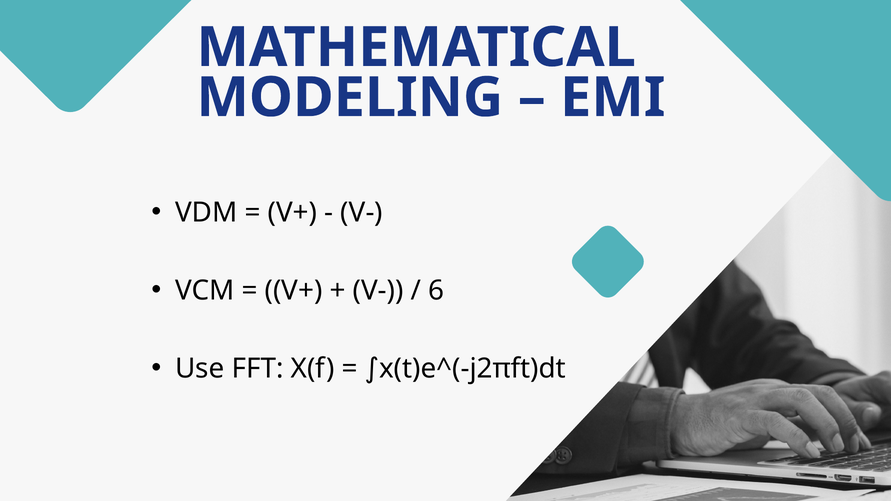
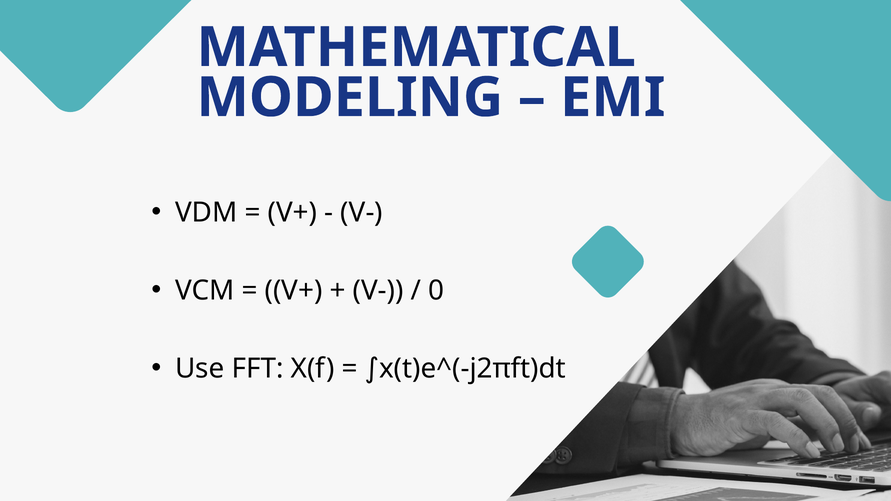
6: 6 -> 0 (436, 291)
